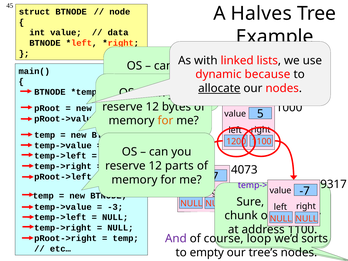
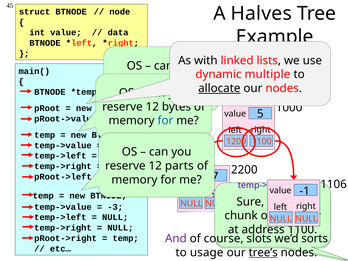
because: because -> multiple (267, 74)
for colour: orange -> blue (165, 121)
4073: 4073 -> 2200 (244, 170)
9317: 9317 -> 1106 (334, 184)
-7: -7 -> -1 (305, 191)
loop: loop -> slots (259, 239)
empty: empty -> usage (207, 252)
tree’s underline: none -> present (263, 252)
